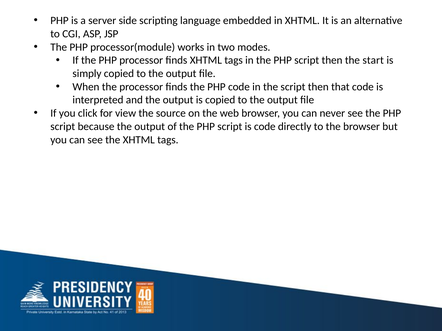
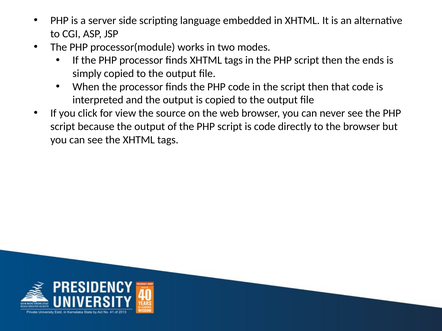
start: start -> ends (373, 60)
